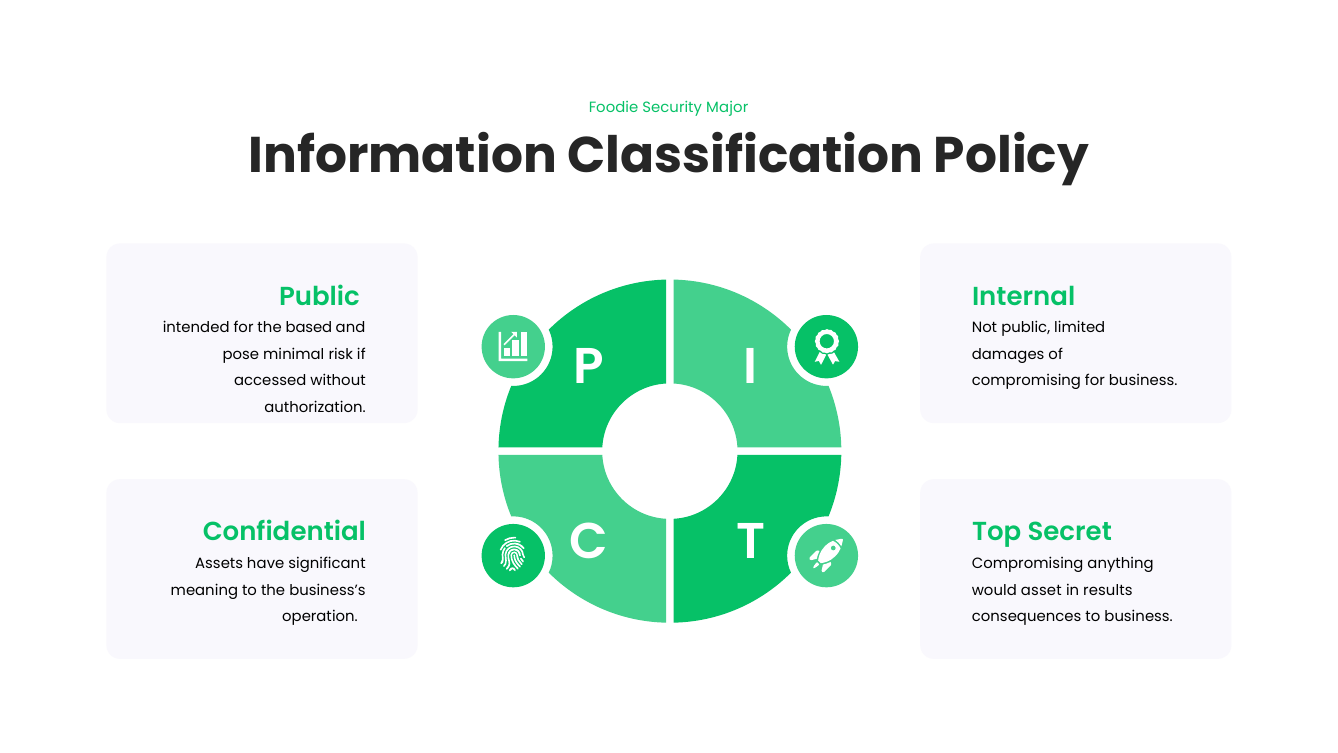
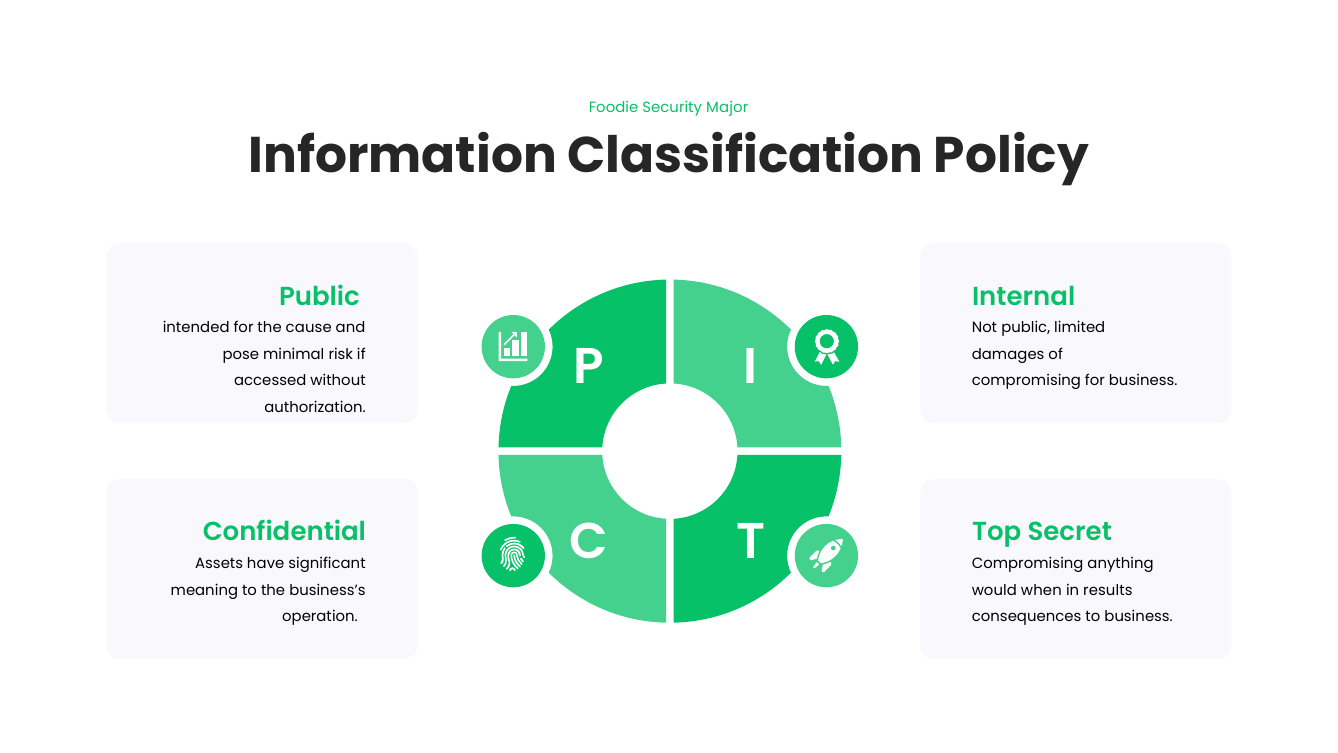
based: based -> cause (309, 327)
asset: asset -> when (1041, 590)
